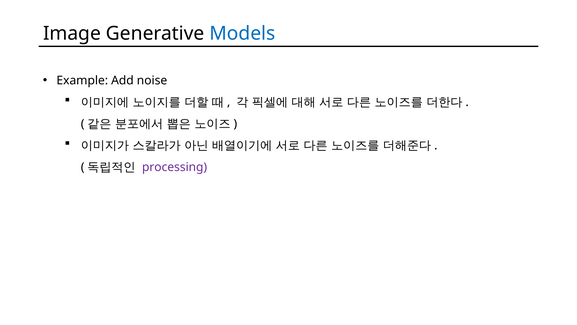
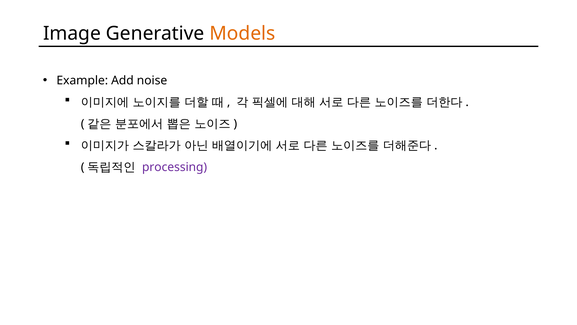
Models colour: blue -> orange (242, 33)
